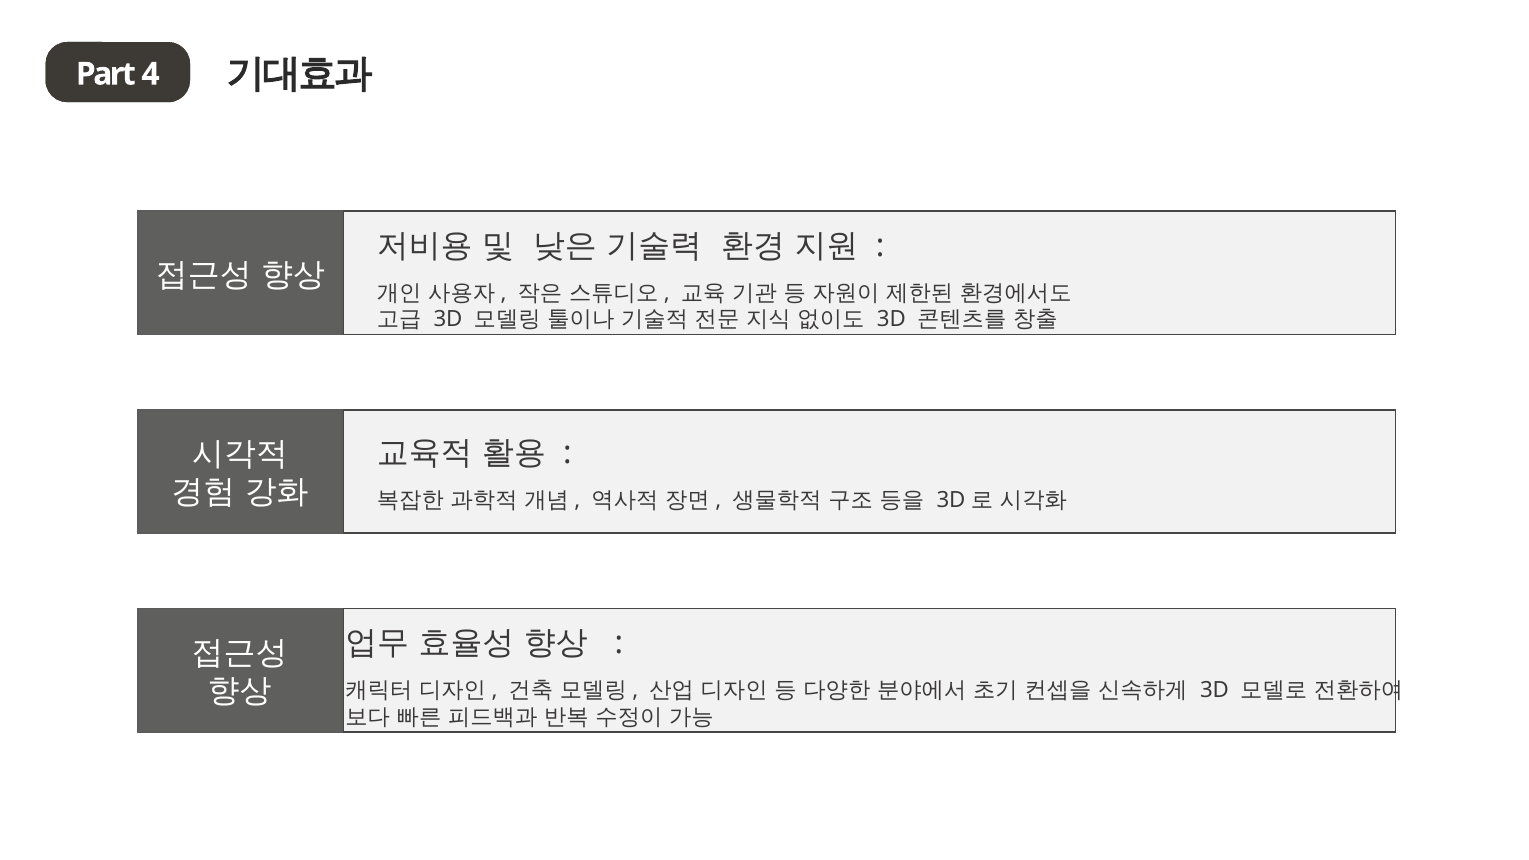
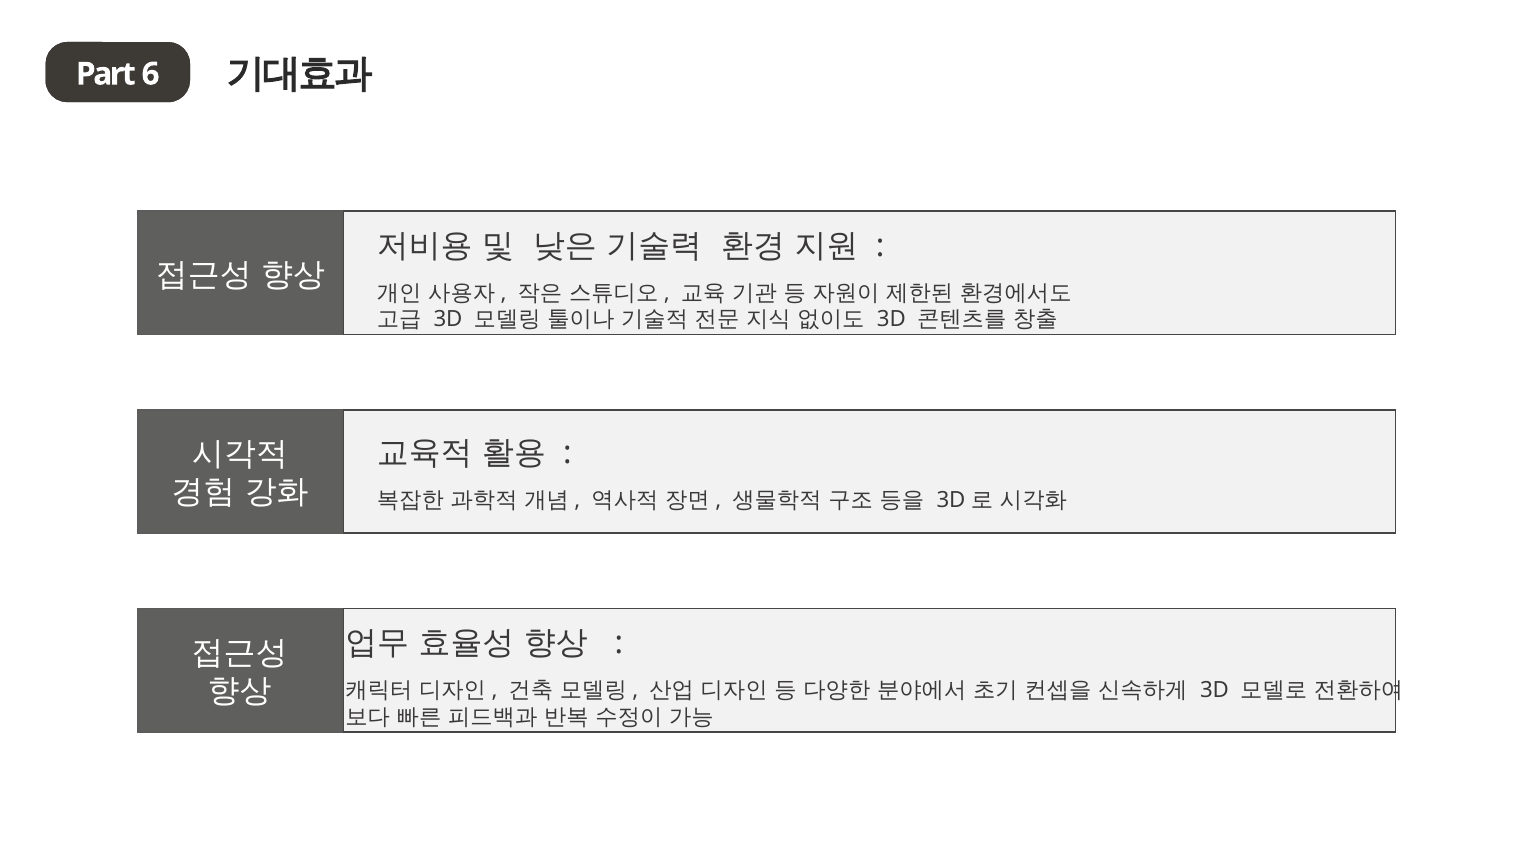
4: 4 -> 6 (151, 74)
